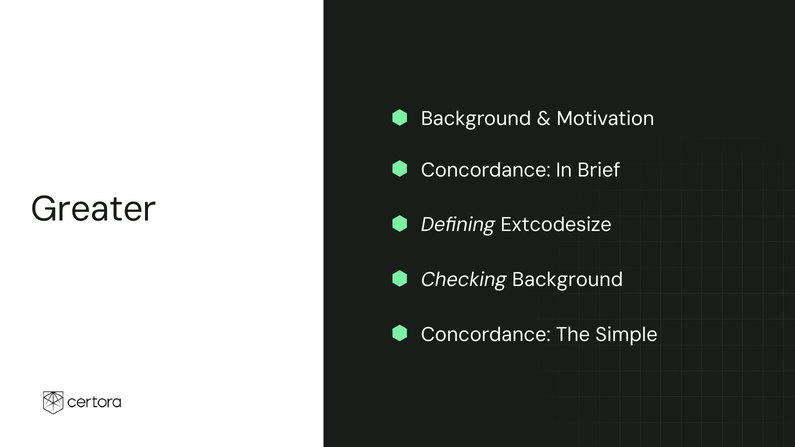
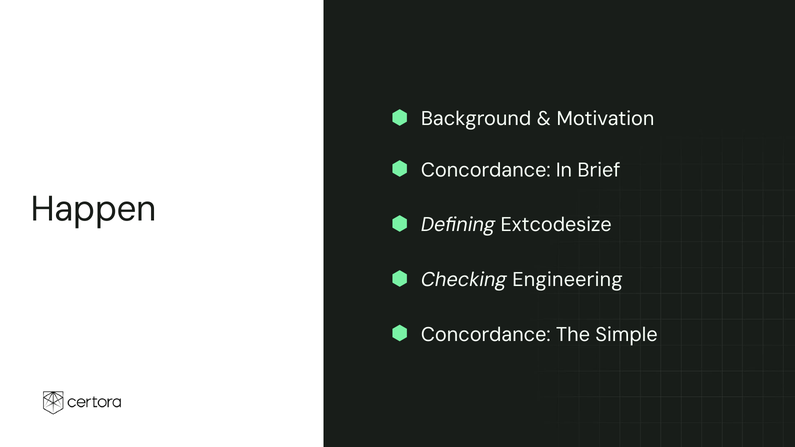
Greater: Greater -> Happen (94, 209)
Checking Background: Background -> Engineering (568, 280)
